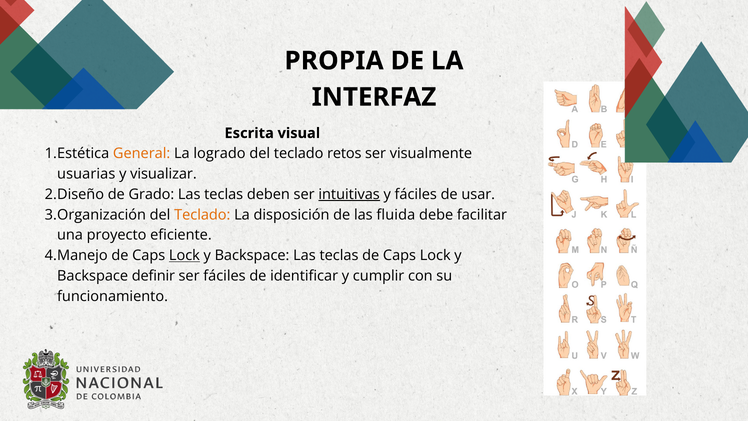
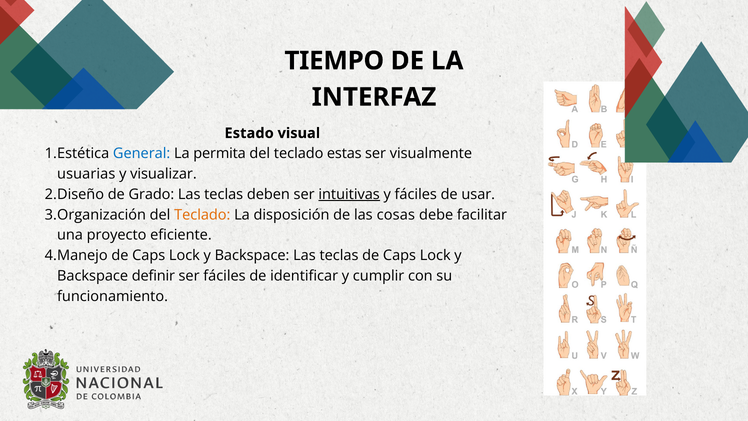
PROPIA: PROPIA -> TIEMPO (334, 61)
Escrita: Escrita -> Estado (249, 133)
General colour: orange -> blue (142, 153)
logrado: logrado -> permita (220, 153)
retos: retos -> estas (344, 153)
fluida: fluida -> cosas (396, 215)
Lock underline: present -> none (184, 255)
